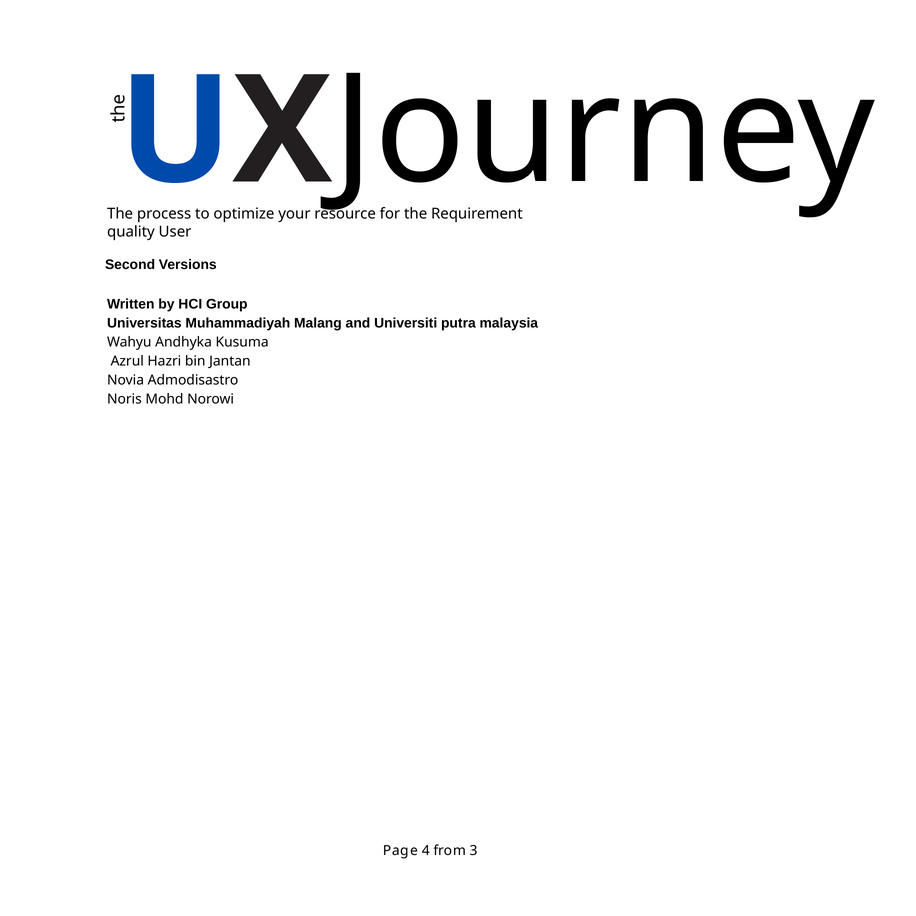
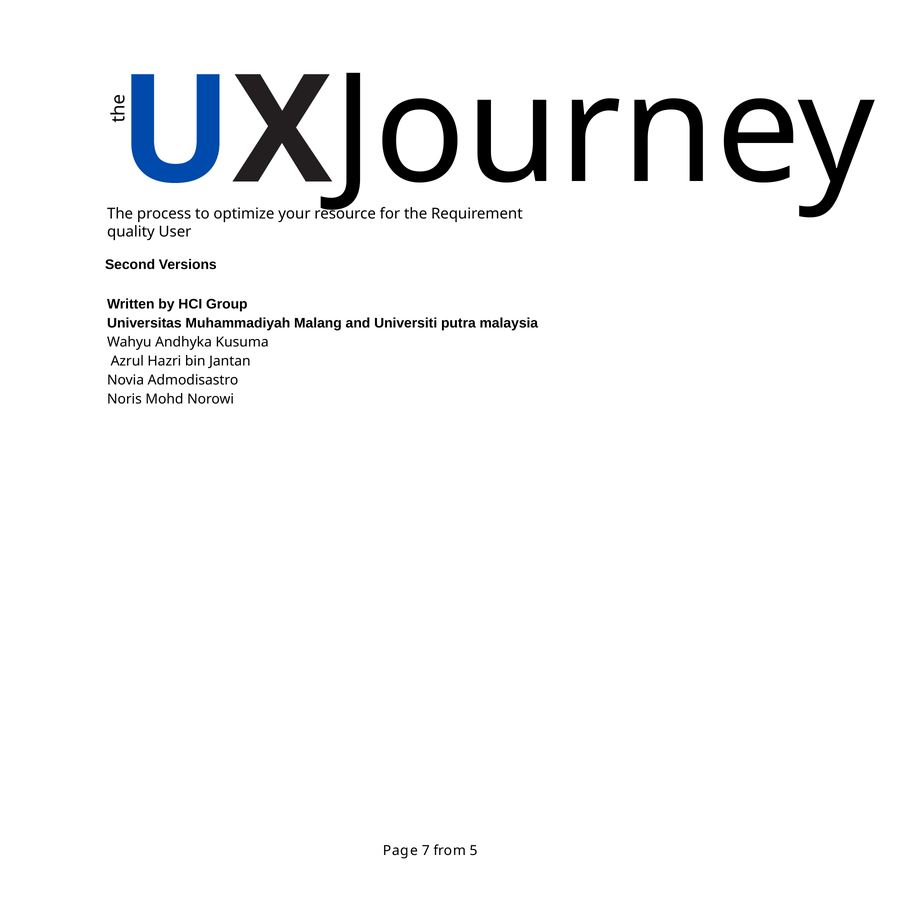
4: 4 -> 7 (426, 851)
3: 3 -> 5 (474, 851)
